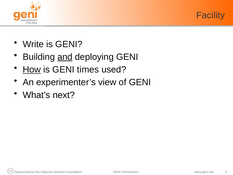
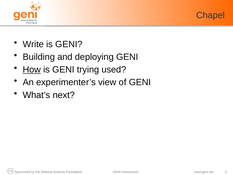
Facility: Facility -> Chapel (211, 15)
and underline: present -> none (65, 57)
times: times -> trying (88, 70)
